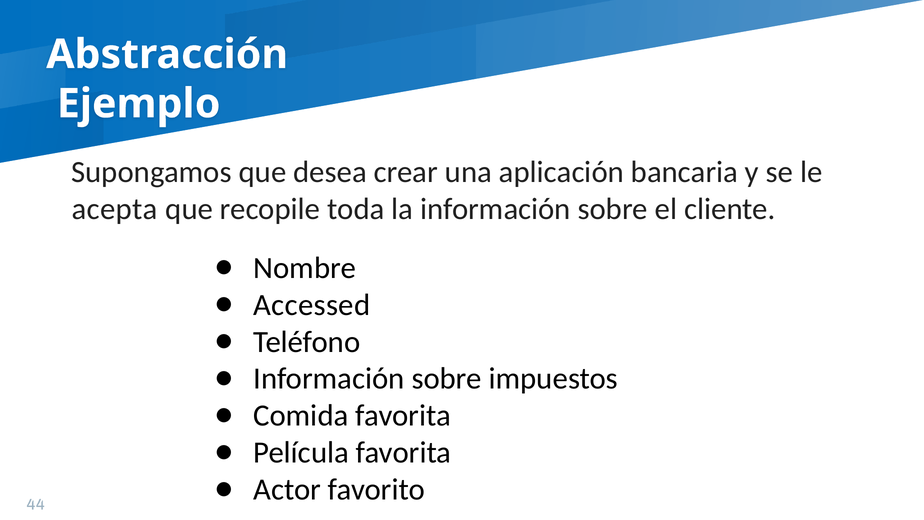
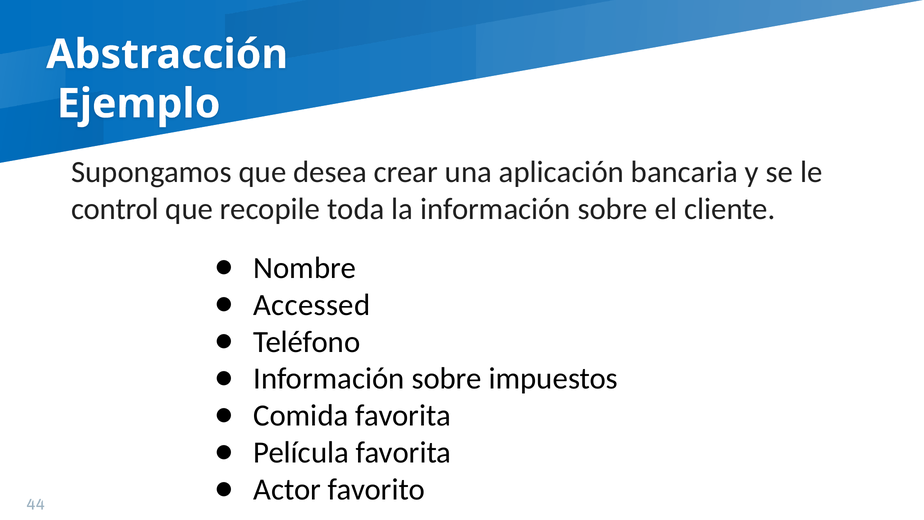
acepta: acepta -> control (115, 209)
